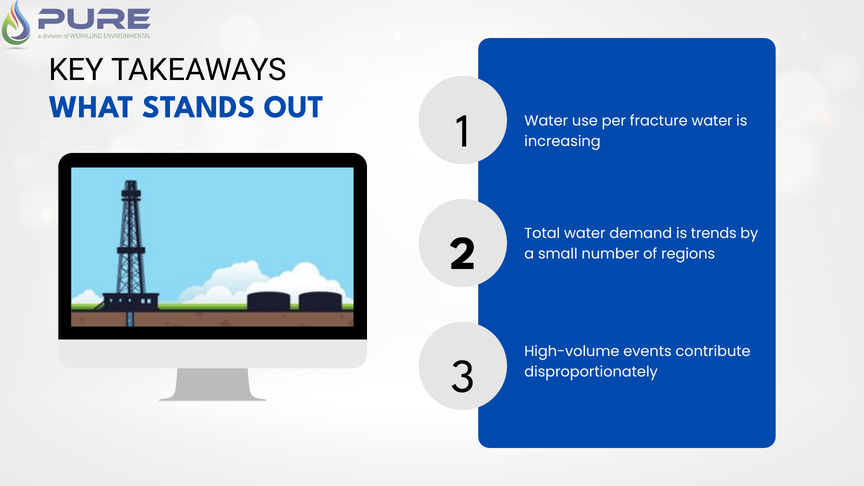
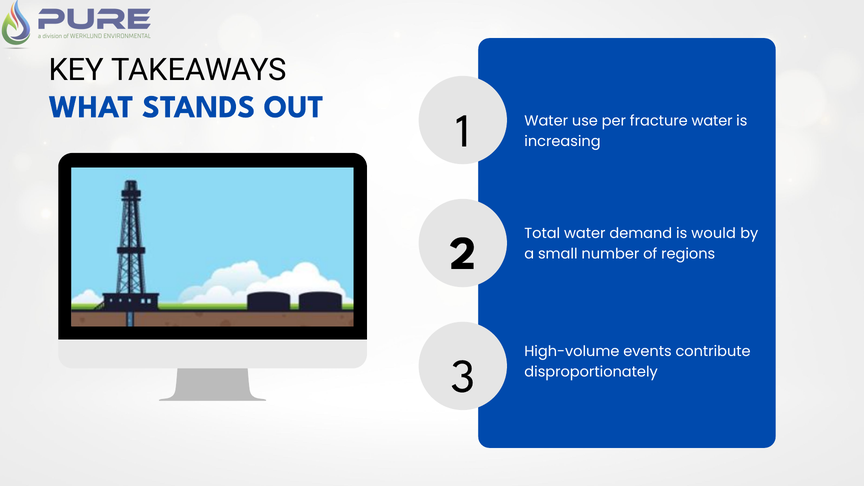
trends: trends -> would (714, 233)
